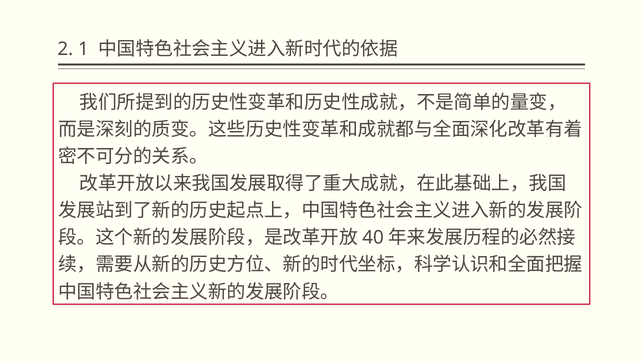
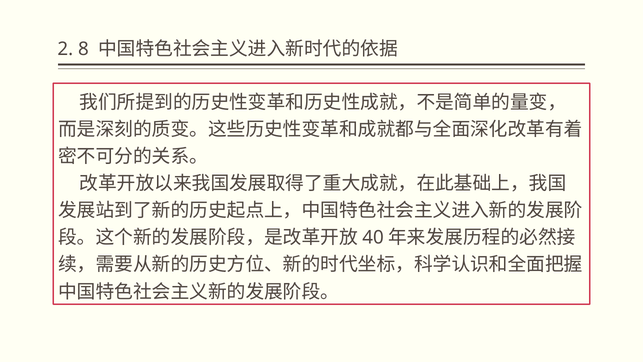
1: 1 -> 8 (83, 49)
